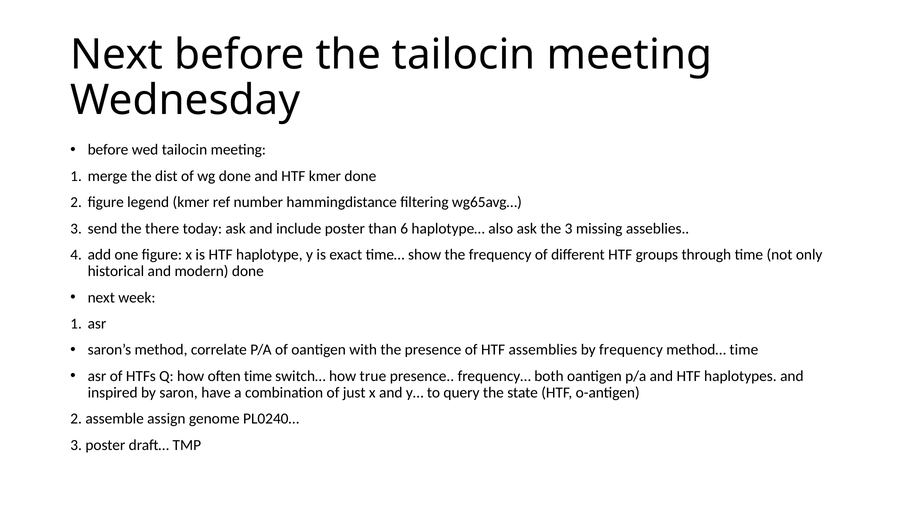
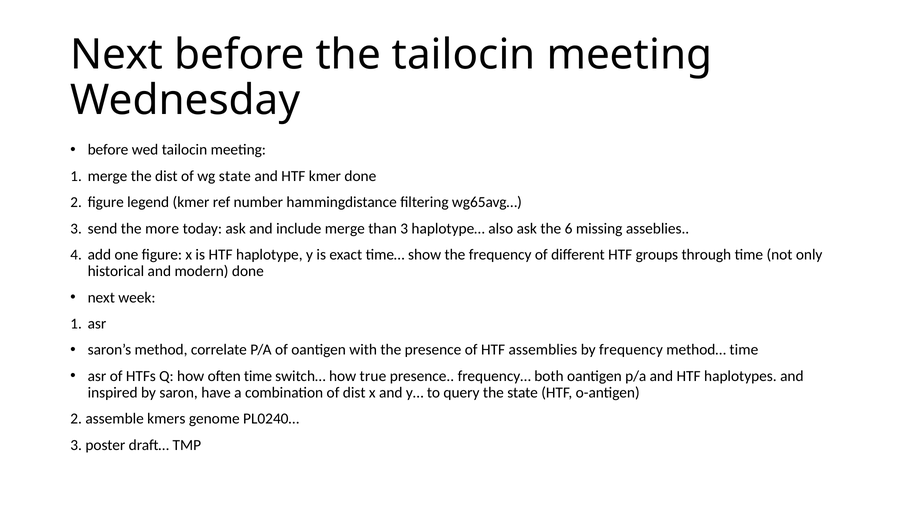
wg done: done -> state (235, 176)
there: there -> more (162, 229)
include poster: poster -> merge (345, 229)
than 6: 6 -> 3 (404, 229)
the 3: 3 -> 6 (569, 229)
of just: just -> dist (354, 393)
assign: assign -> kmers (166, 419)
